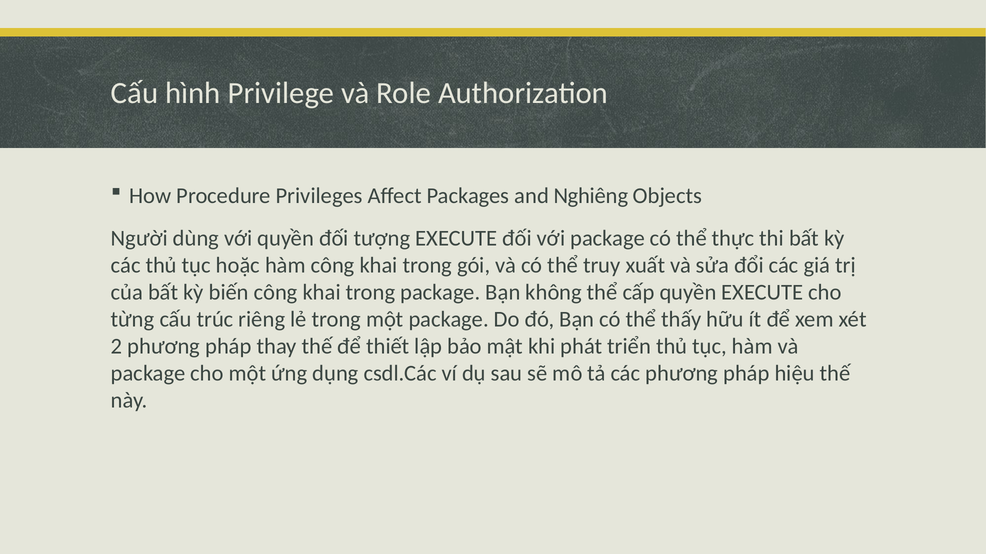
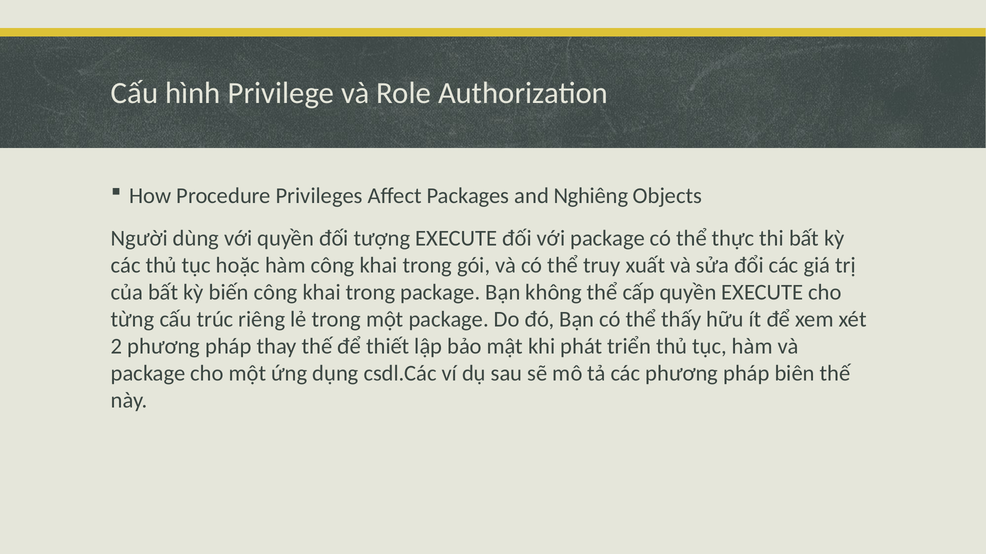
hiệu: hiệu -> biên (795, 374)
